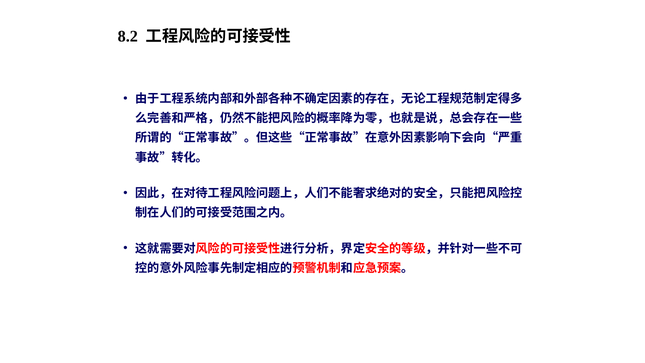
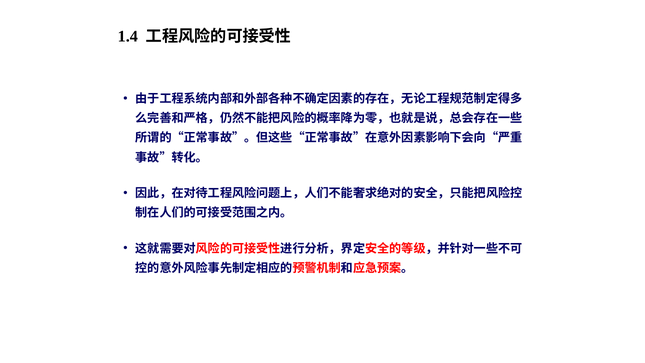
8.2: 8.2 -> 1.4 (128, 36)
